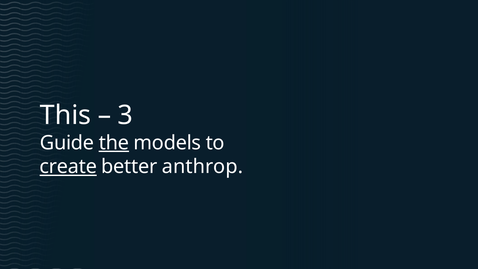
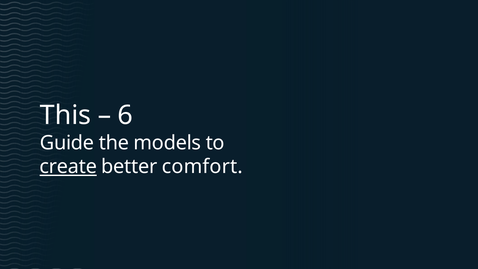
3: 3 -> 6 (125, 115)
the underline: present -> none (114, 143)
anthrop: anthrop -> comfort (202, 167)
